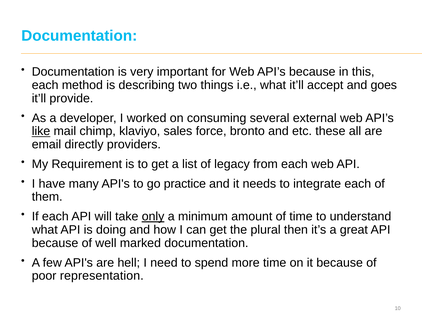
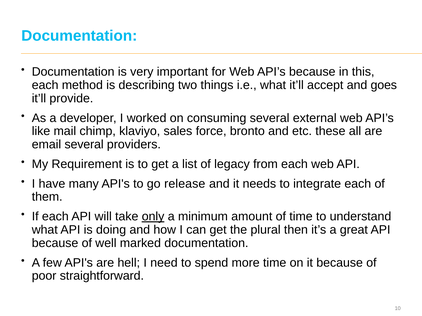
like underline: present -> none (41, 131)
email directly: directly -> several (84, 145)
practice: practice -> release (185, 184)
representation: representation -> straightforward (102, 276)
